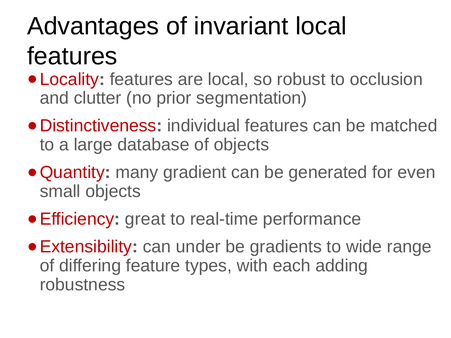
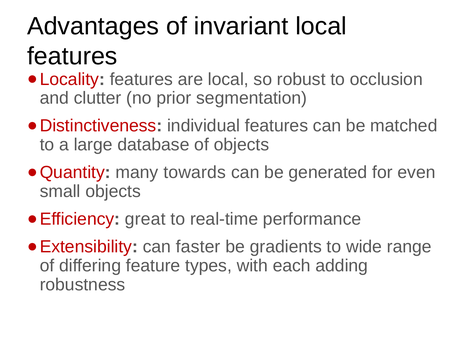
gradient: gradient -> towards (195, 173)
under: under -> faster (198, 247)
